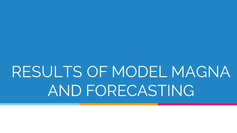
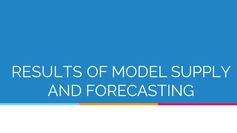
MAGNA: MAGNA -> SUPPLY (201, 72)
